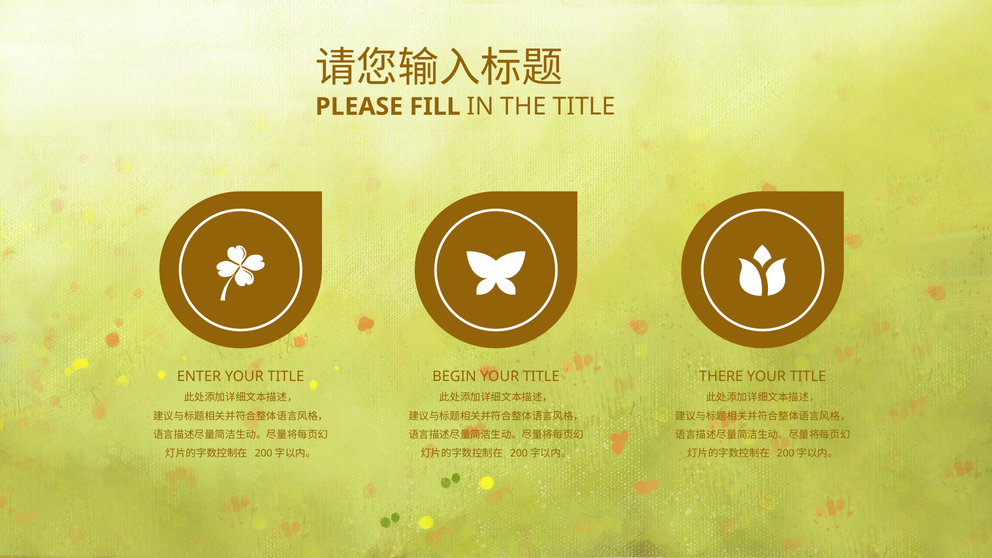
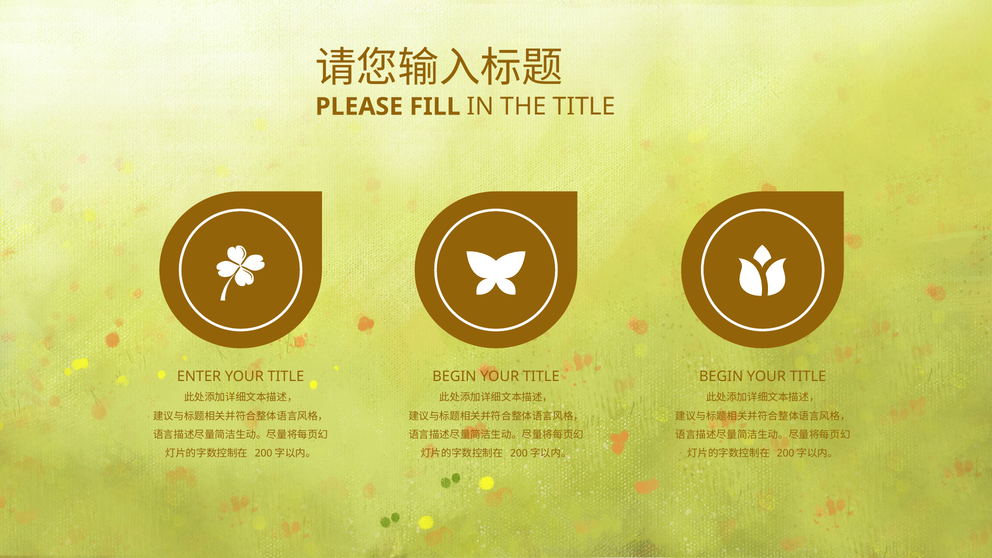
THERE: THERE -> BEGIN (721, 377)
